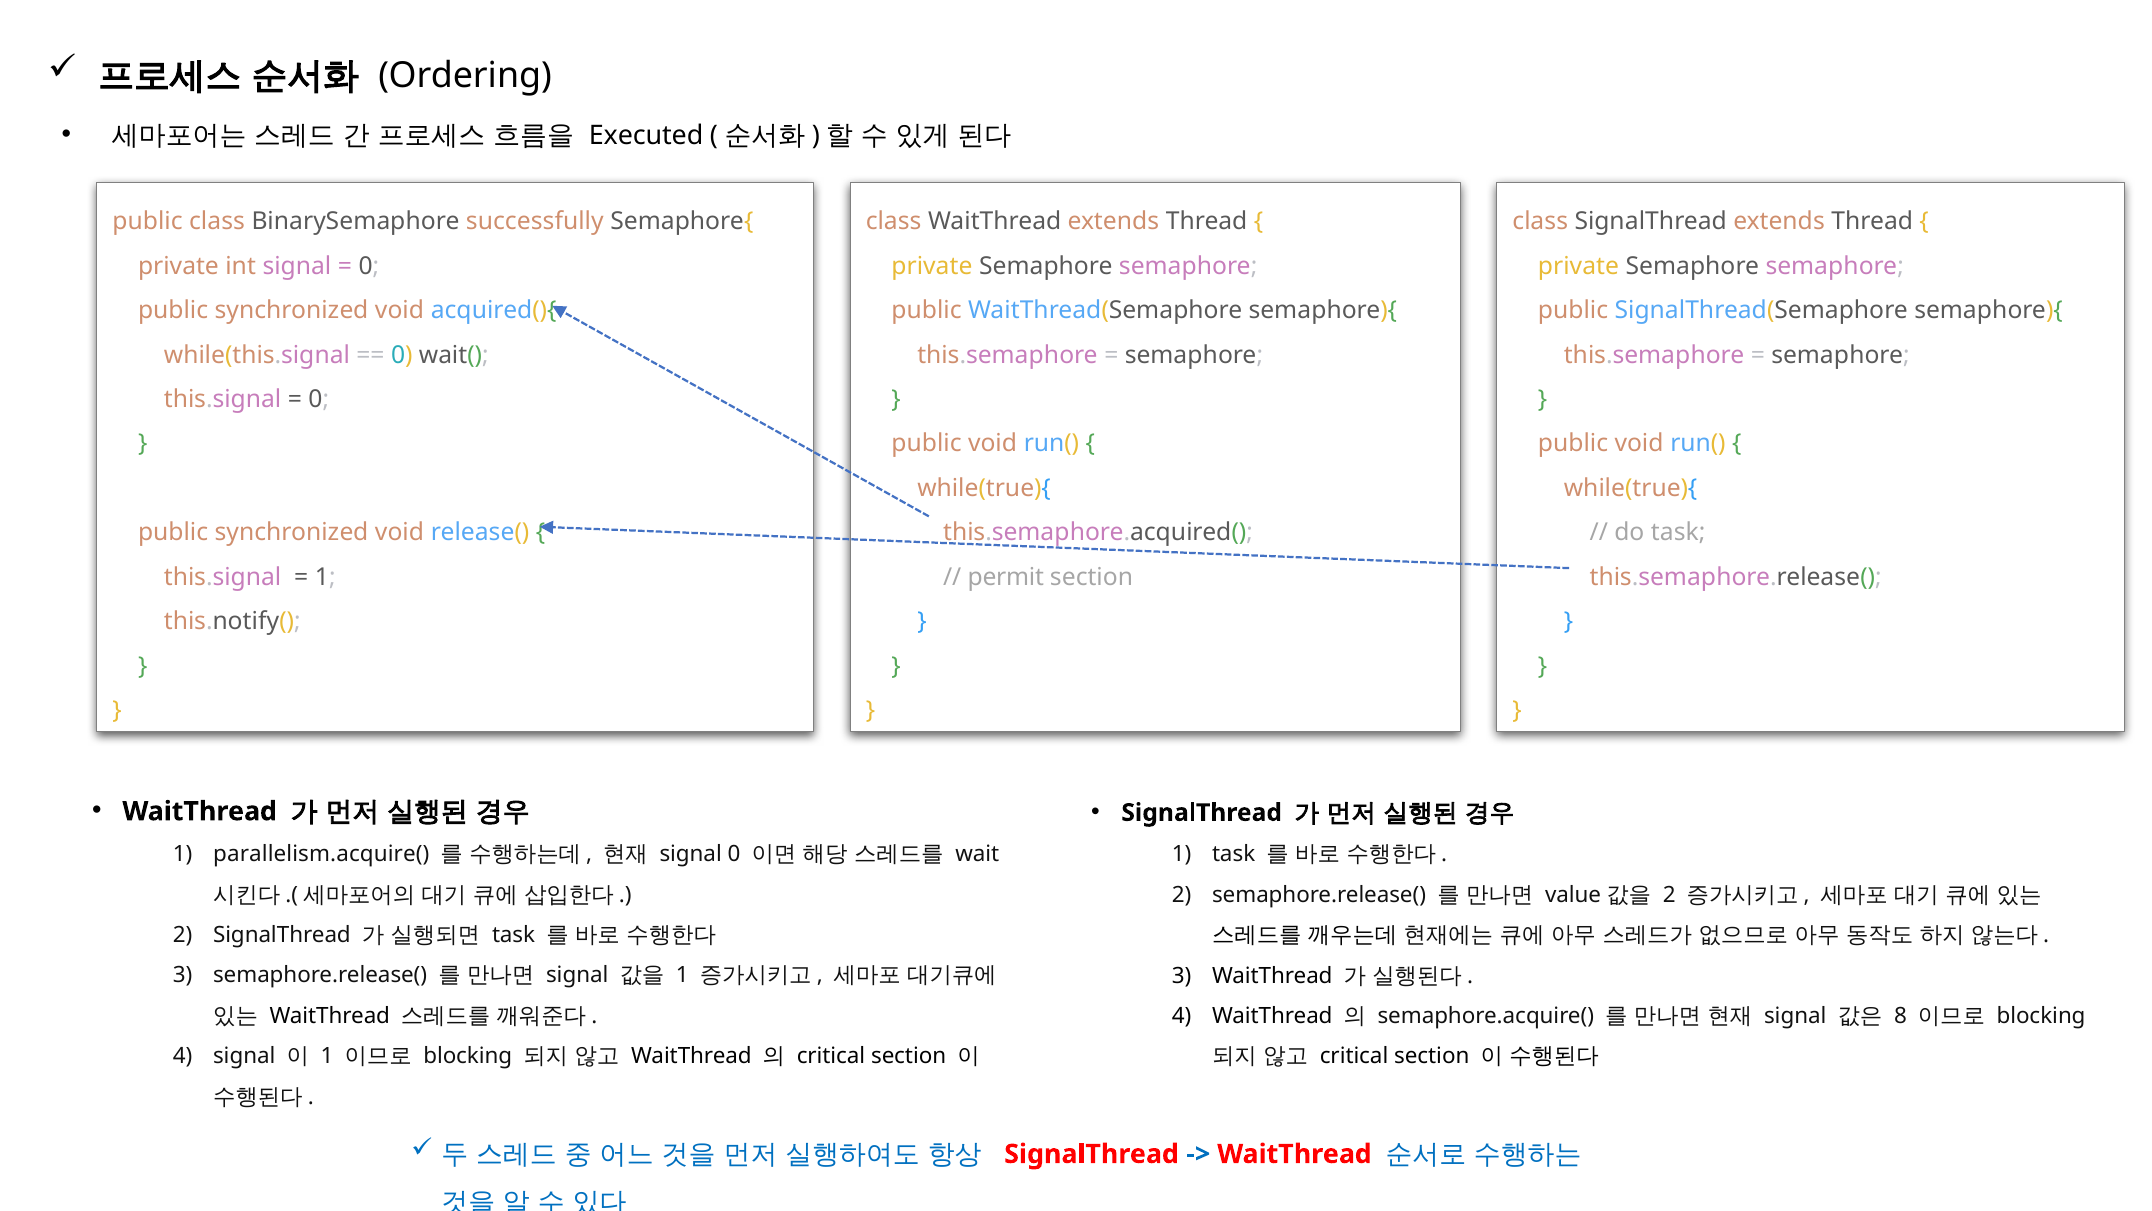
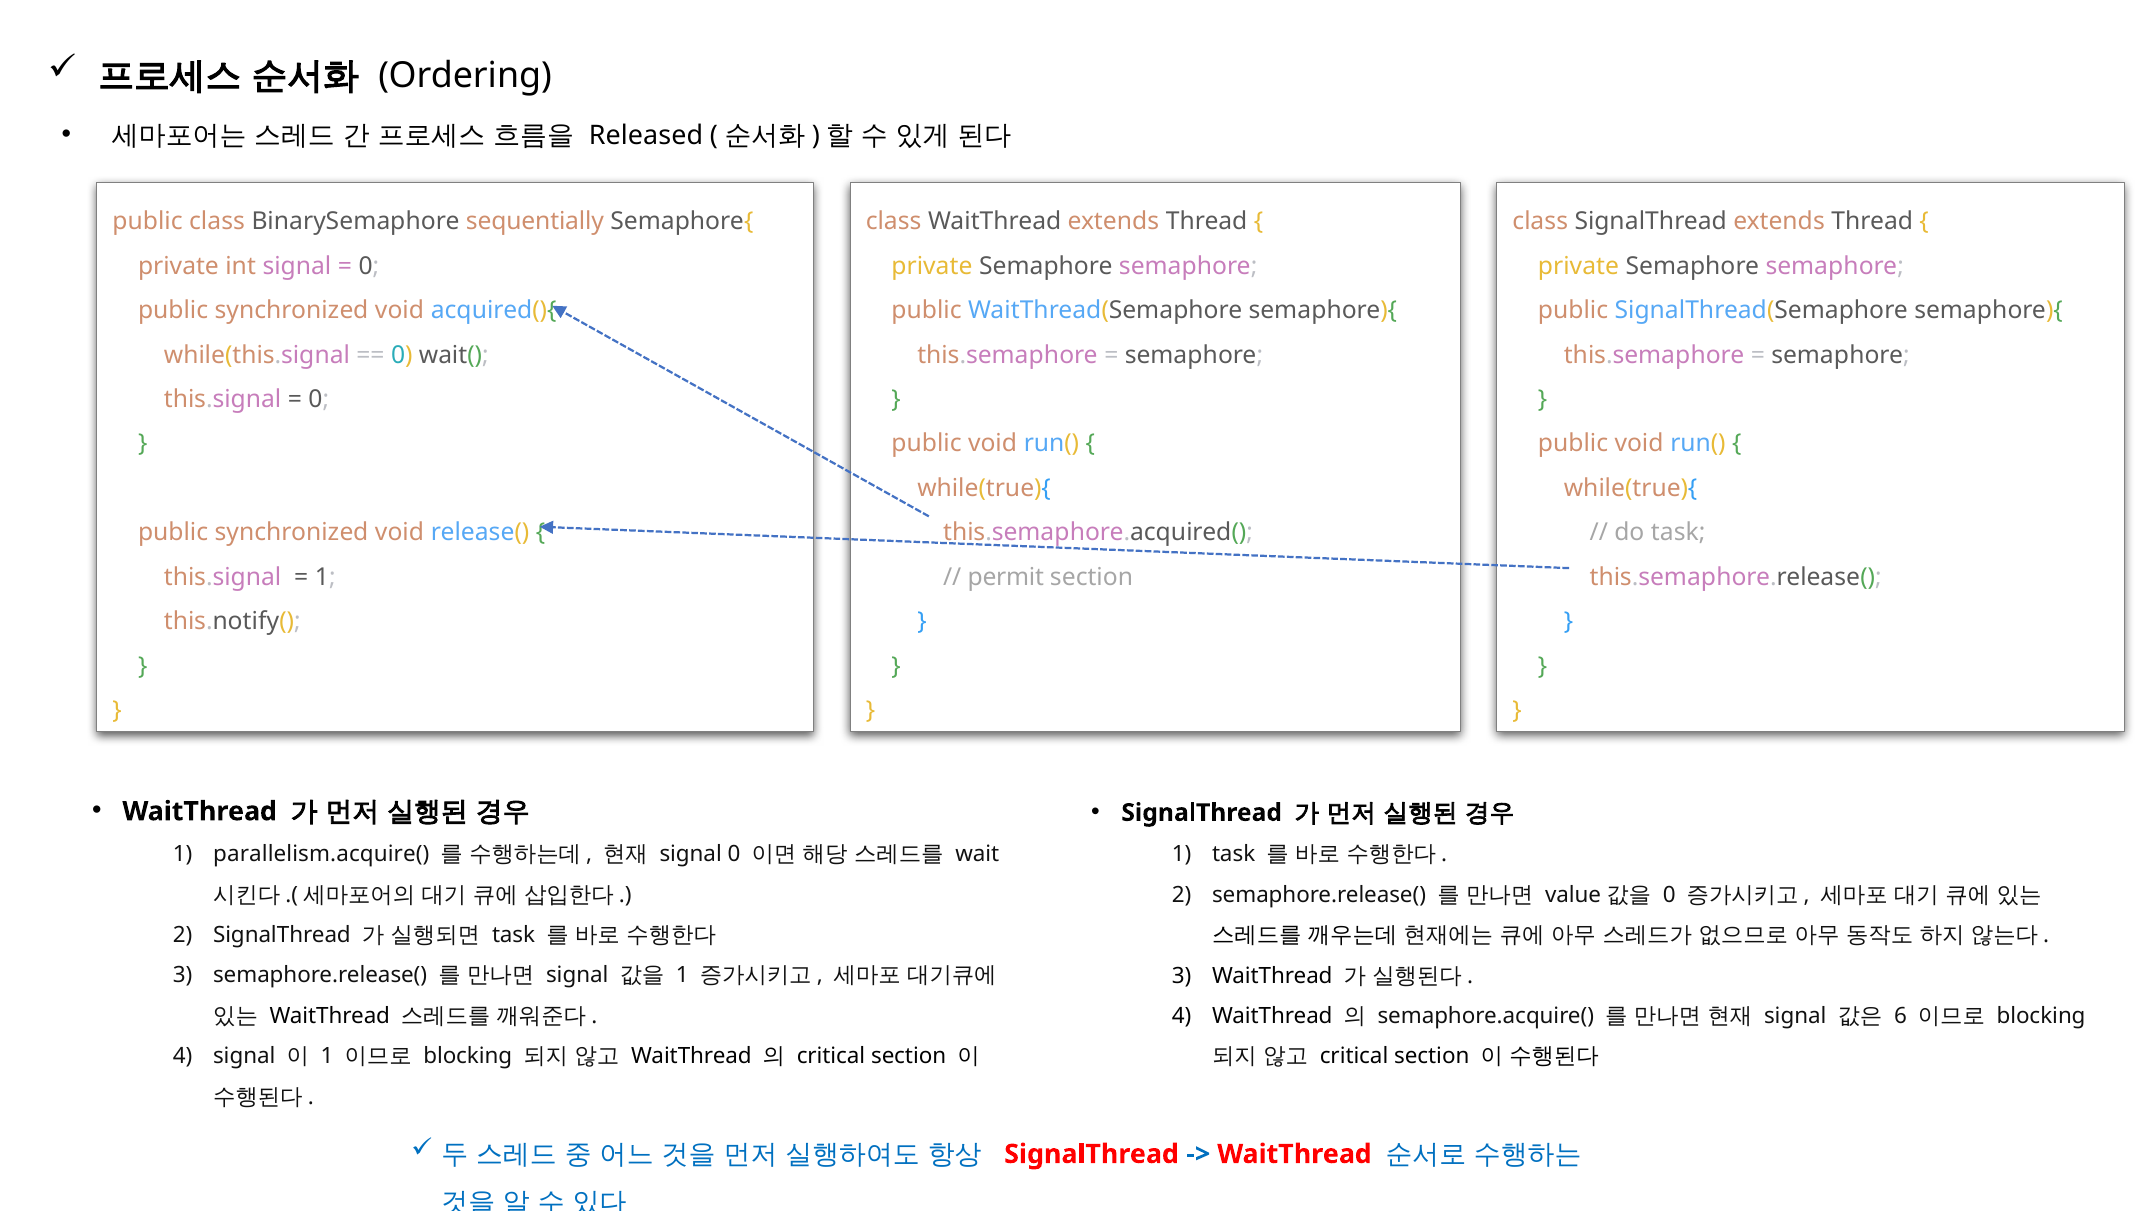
Executed: Executed -> Released (646, 135)
successfully: successfully -> sequentially (535, 222)
2: 2 -> 0 (1669, 894)
8: 8 -> 6 (1900, 1016)
